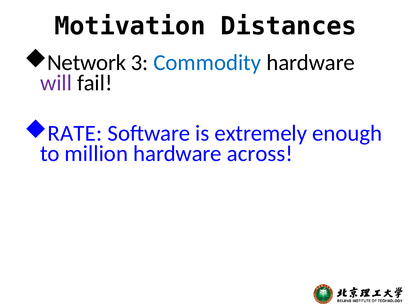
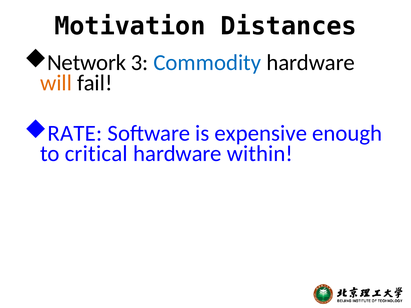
will colour: purple -> orange (56, 83)
extremely: extremely -> expensive (261, 133)
million: million -> critical (96, 154)
across: across -> within (260, 154)
